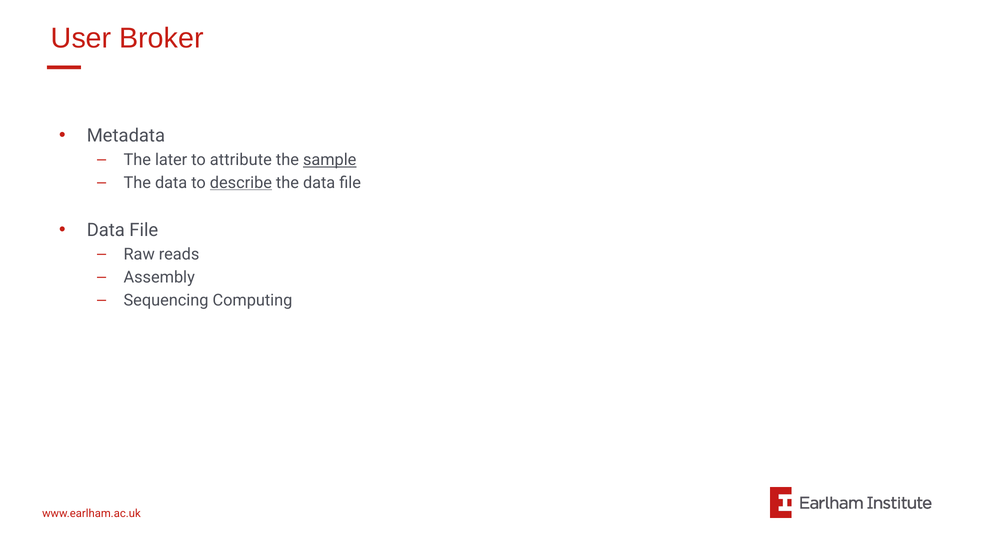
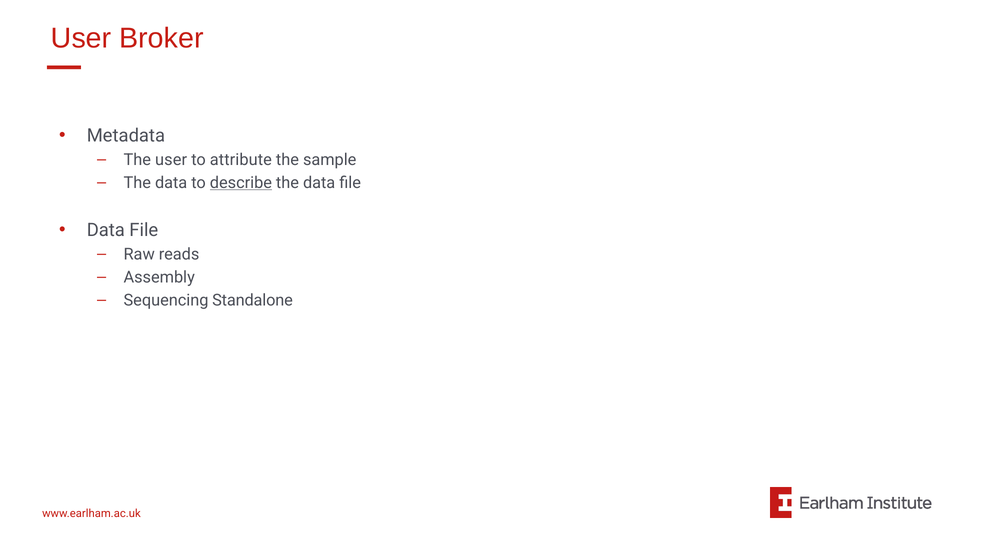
The later: later -> user (171, 160)
sample underline: present -> none (330, 160)
Computing: Computing -> Standalone (253, 300)
